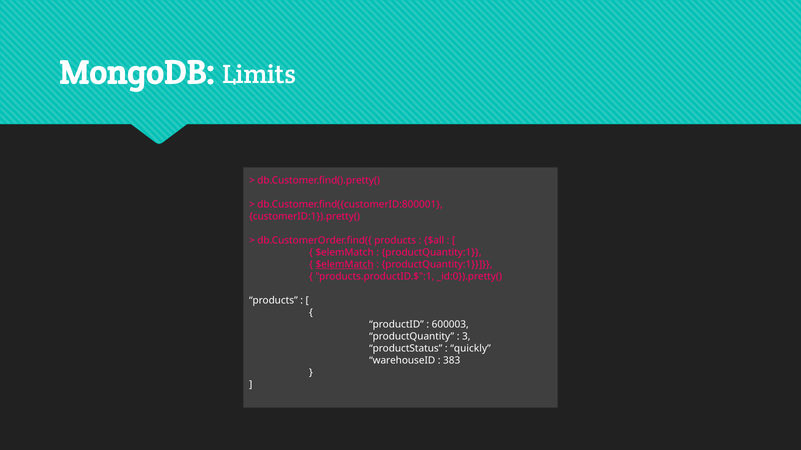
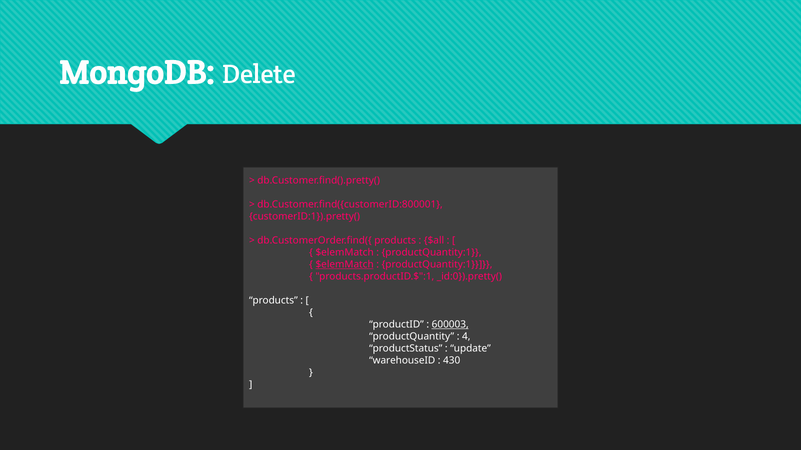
Limits: Limits -> Delete (259, 75)
600003 underline: none -> present (450, 325)
3: 3 -> 4 (466, 337)
quickly: quickly -> update (471, 349)
383: 383 -> 430 (452, 361)
